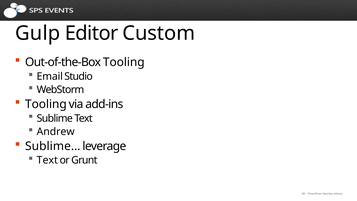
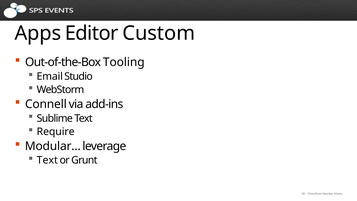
Gulp: Gulp -> Apps (38, 33)
Tooling: Tooling -> Connell (46, 104)
Andrew: Andrew -> Require (56, 132)
Sublime…: Sublime… -> Modular… (53, 146)
